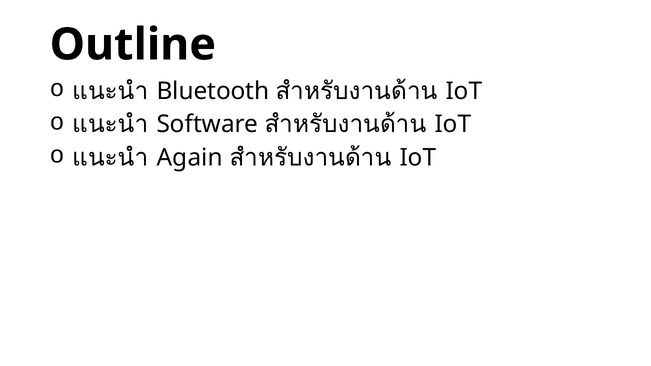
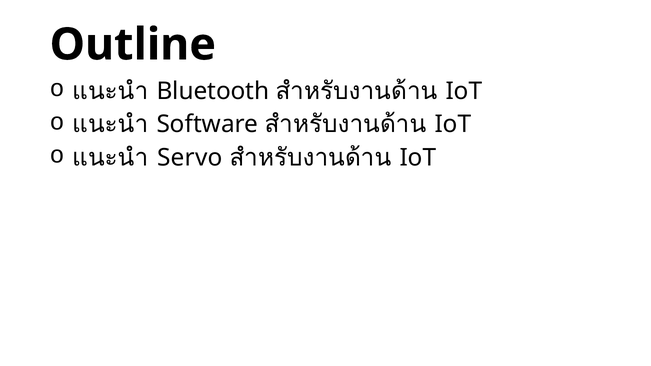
Again: Again -> Servo (190, 158)
